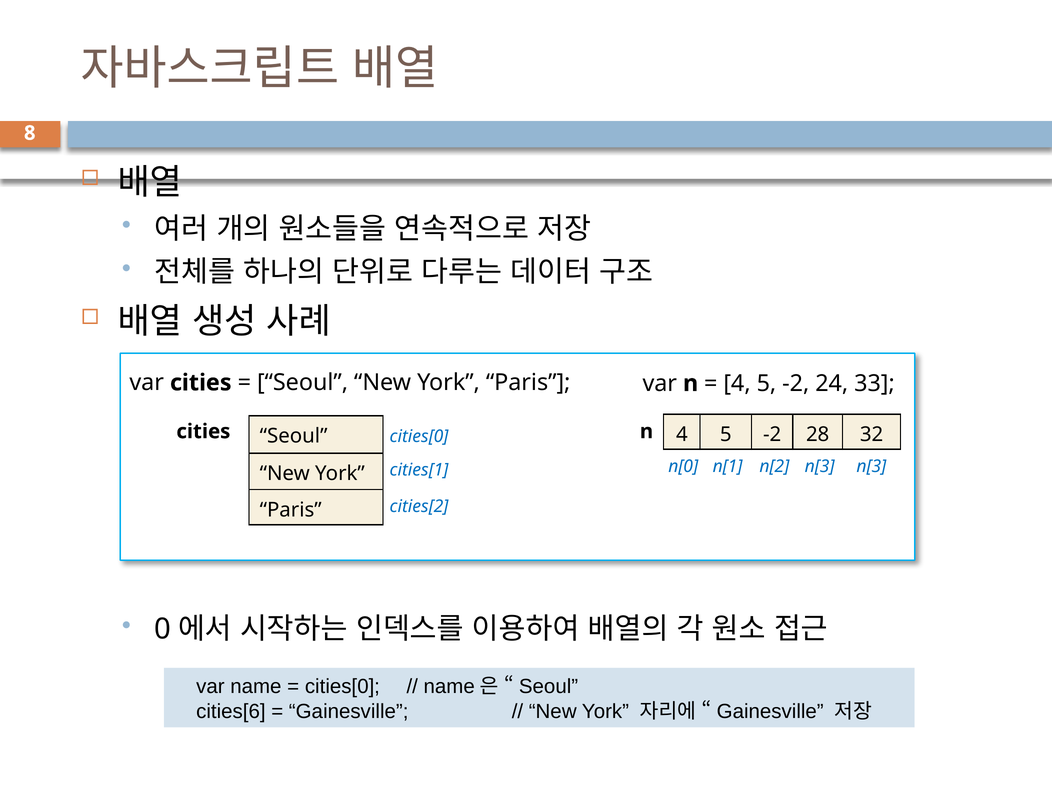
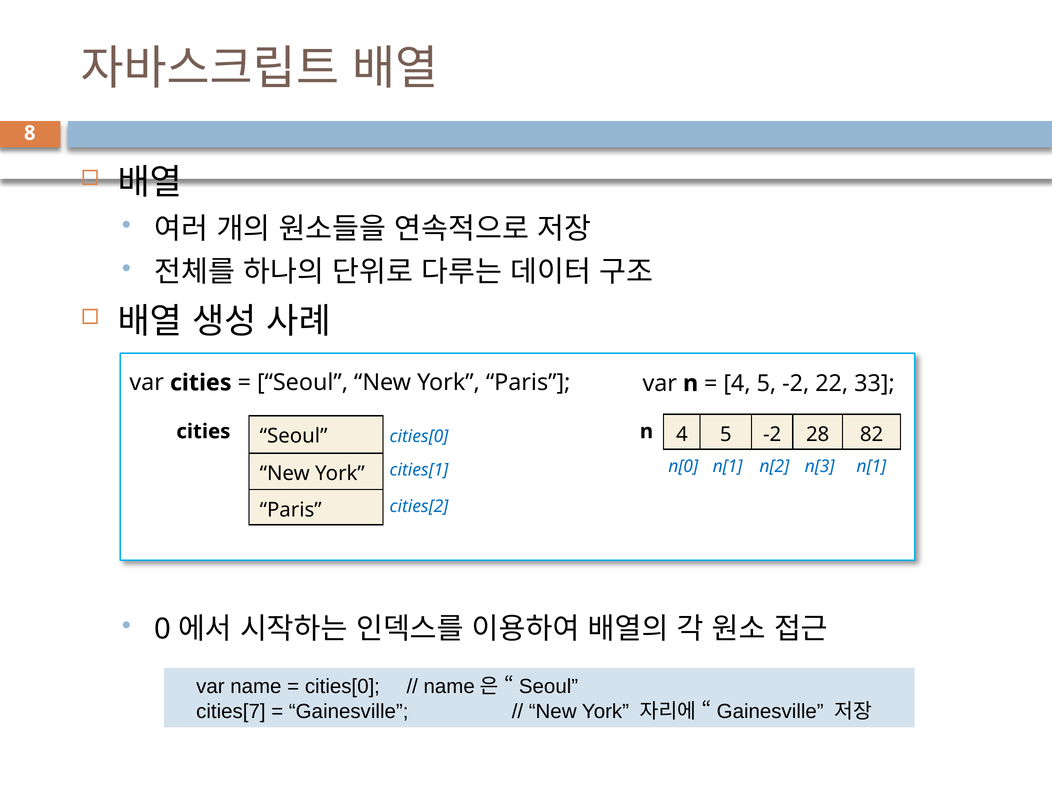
24: 24 -> 22 (832, 383)
32: 32 -> 82 (872, 435)
n[3 n[3: n[3 -> n[1 (871, 466)
cities[6: cities[6 -> cities[7 (231, 711)
